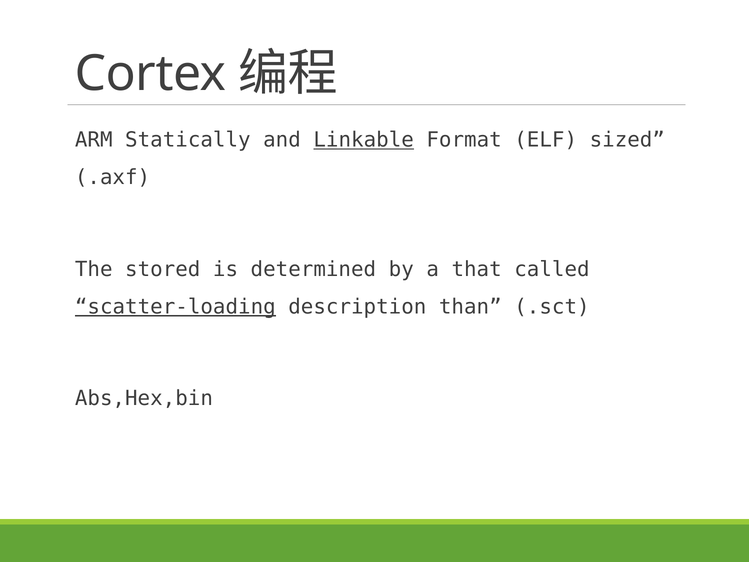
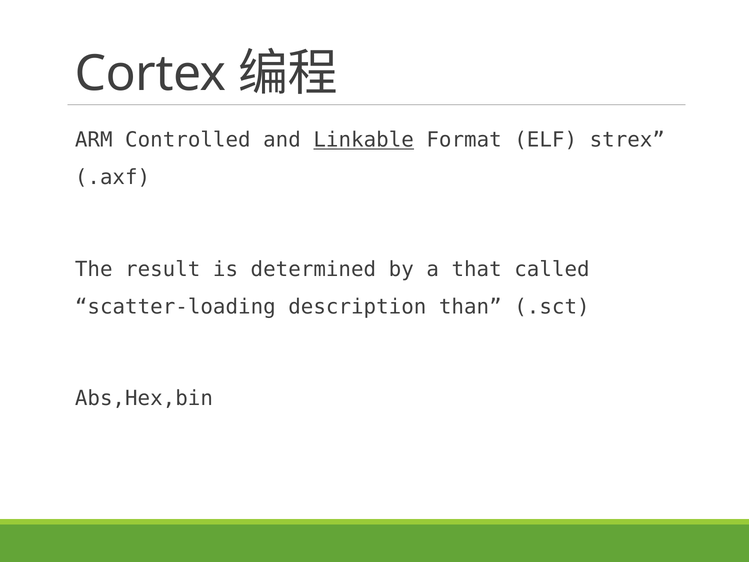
Statically: Statically -> Controlled (188, 140)
sized: sized -> strex (627, 140)
stored: stored -> result (163, 269)
scatter-loading underline: present -> none (175, 307)
